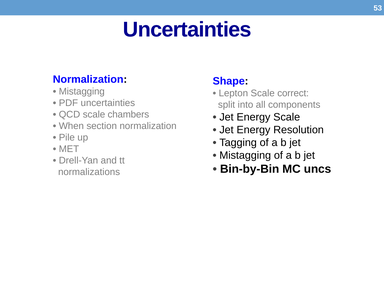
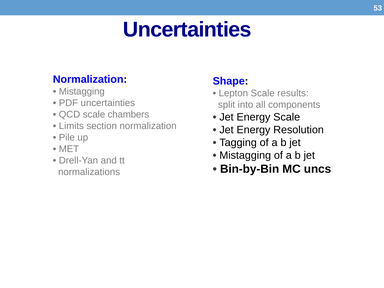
correct: correct -> results (293, 93)
When: When -> Limits (71, 126)
